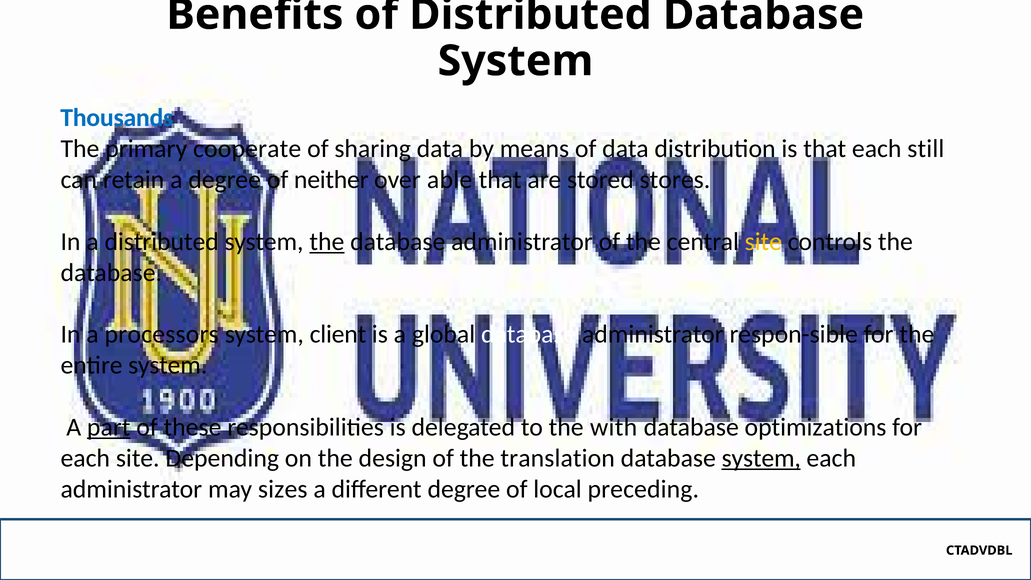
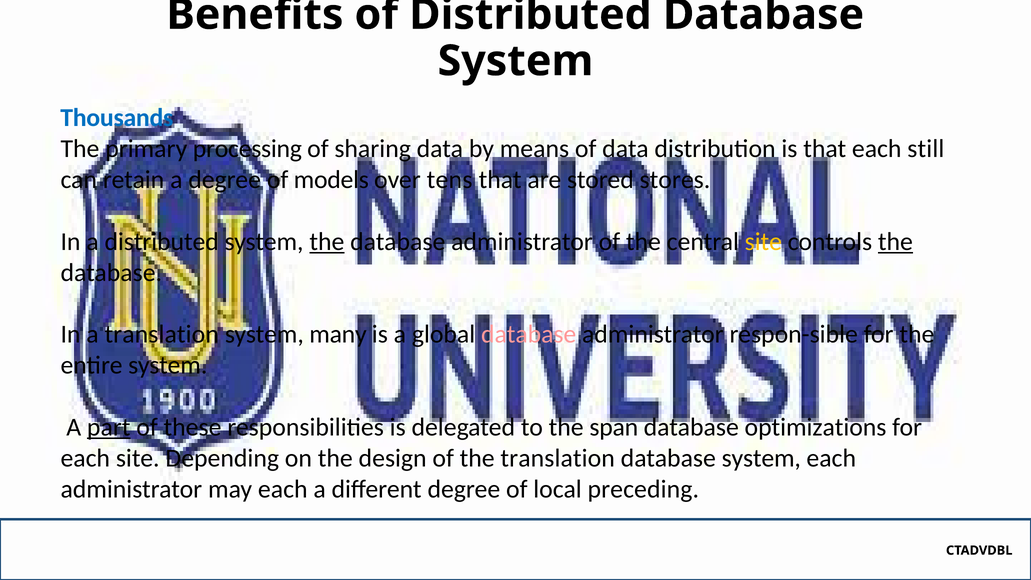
cooperate: cooperate -> processing (247, 149)
neither: neither -> models (331, 180)
able: able -> tens (450, 180)
the underline: none -> present (895, 242)
a processors: processors -> translation (162, 334)
client: client -> many (338, 334)
database colour: white -> pink (529, 334)
with: with -> span (614, 427)
system underline: present -> none (761, 458)
may sizes: sizes -> each (283, 489)
